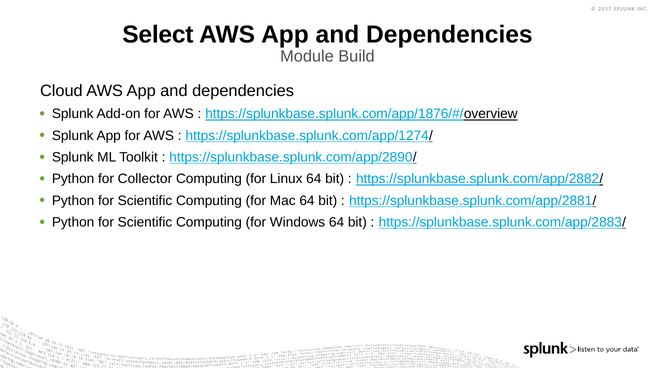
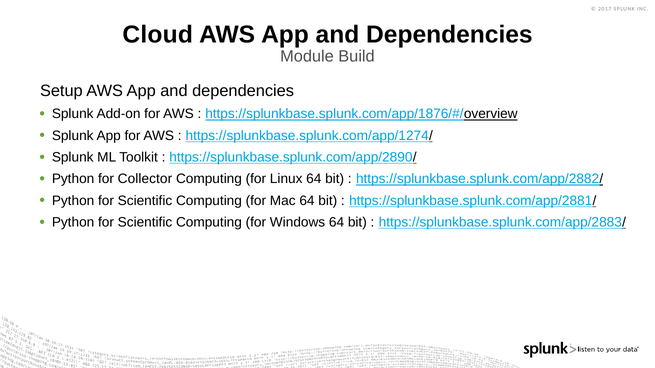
Select: Select -> Cloud (158, 35)
Cloud: Cloud -> Setup (61, 91)
